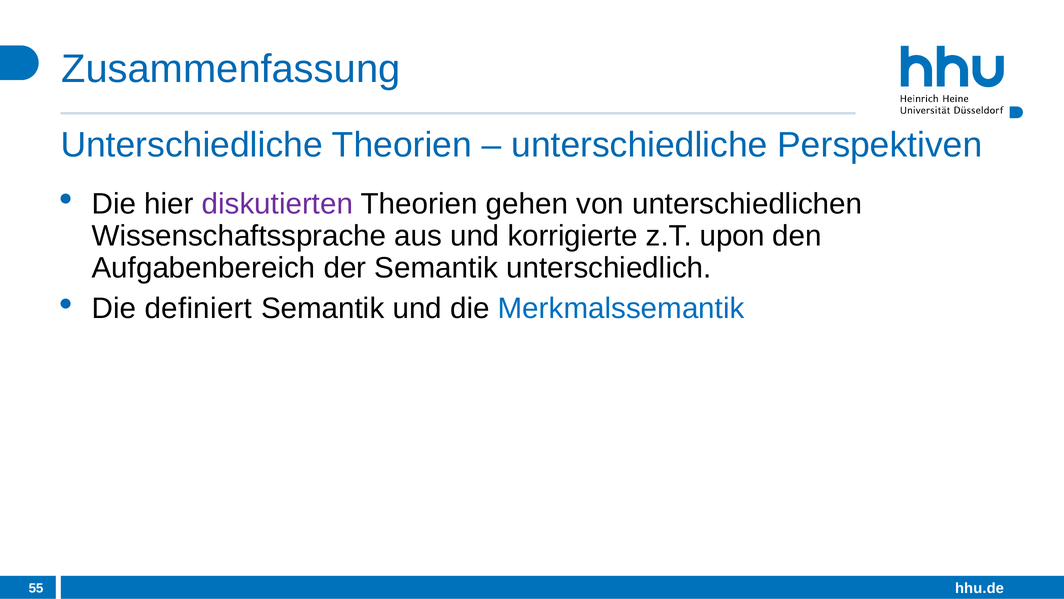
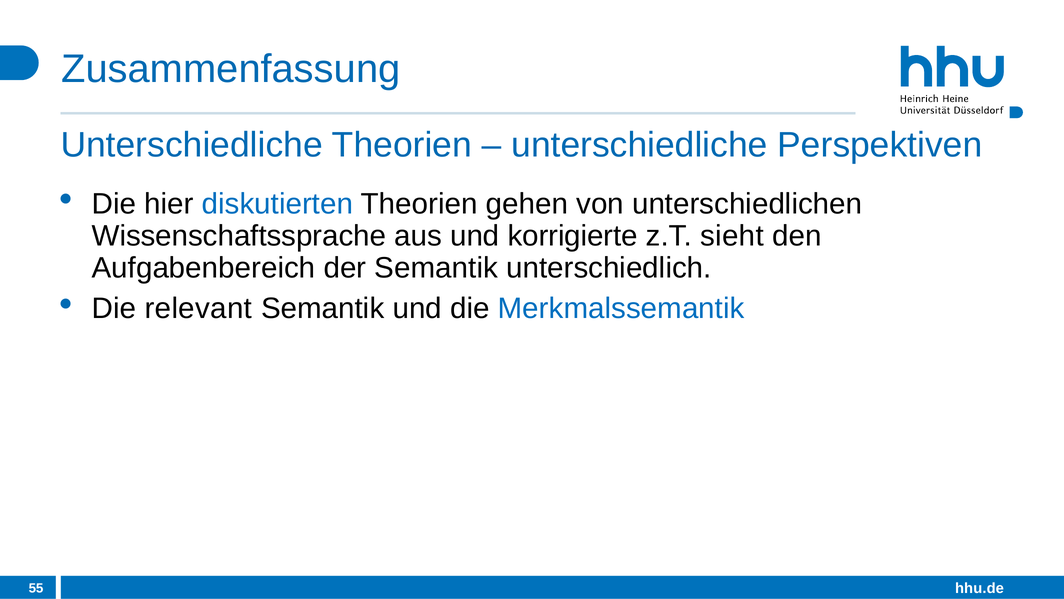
diskutierten colour: purple -> blue (277, 204)
upon: upon -> sieht (732, 236)
definiert: definiert -> relevant (198, 309)
